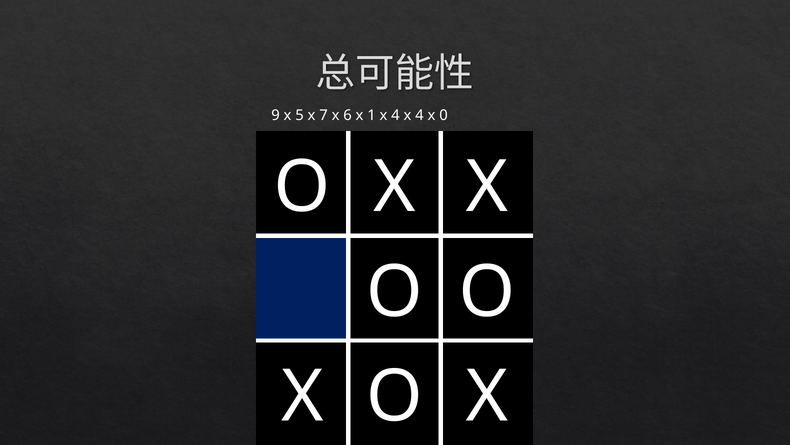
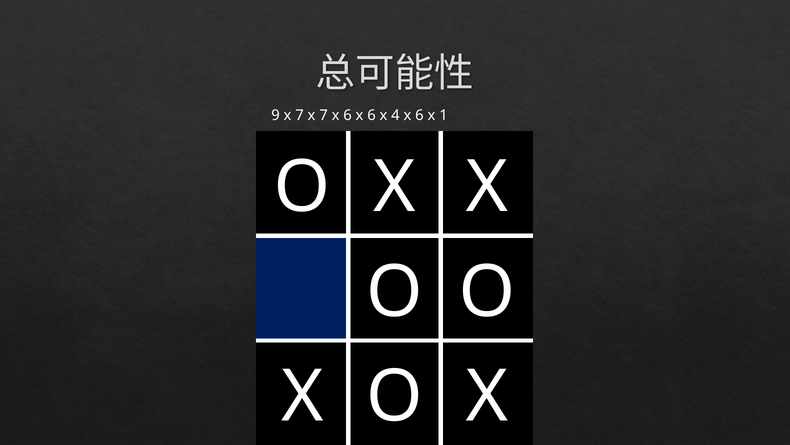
9 x 5: 5 -> 7 (300, 115)
6 x 1: 1 -> 6 (372, 115)
4 x 4: 4 -> 6 (419, 115)
0: 0 -> 1 (444, 115)
